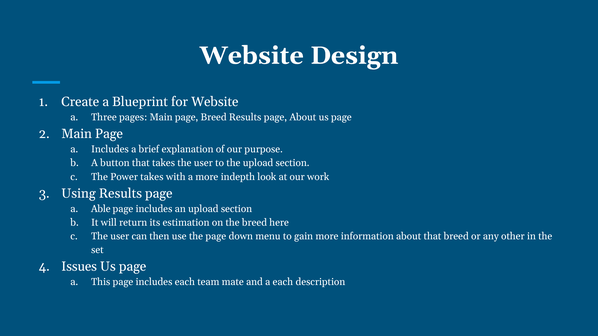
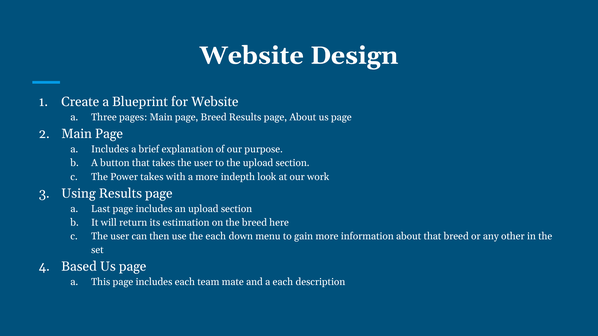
Able: Able -> Last (101, 209)
the page: page -> each (216, 237)
Issues: Issues -> Based (79, 267)
